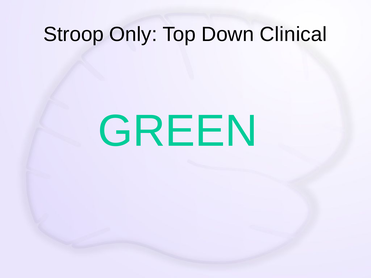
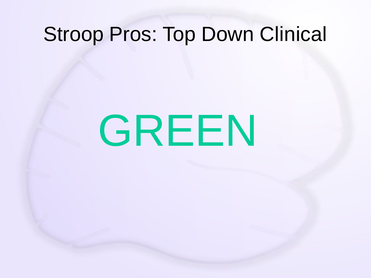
Only: Only -> Pros (133, 34)
